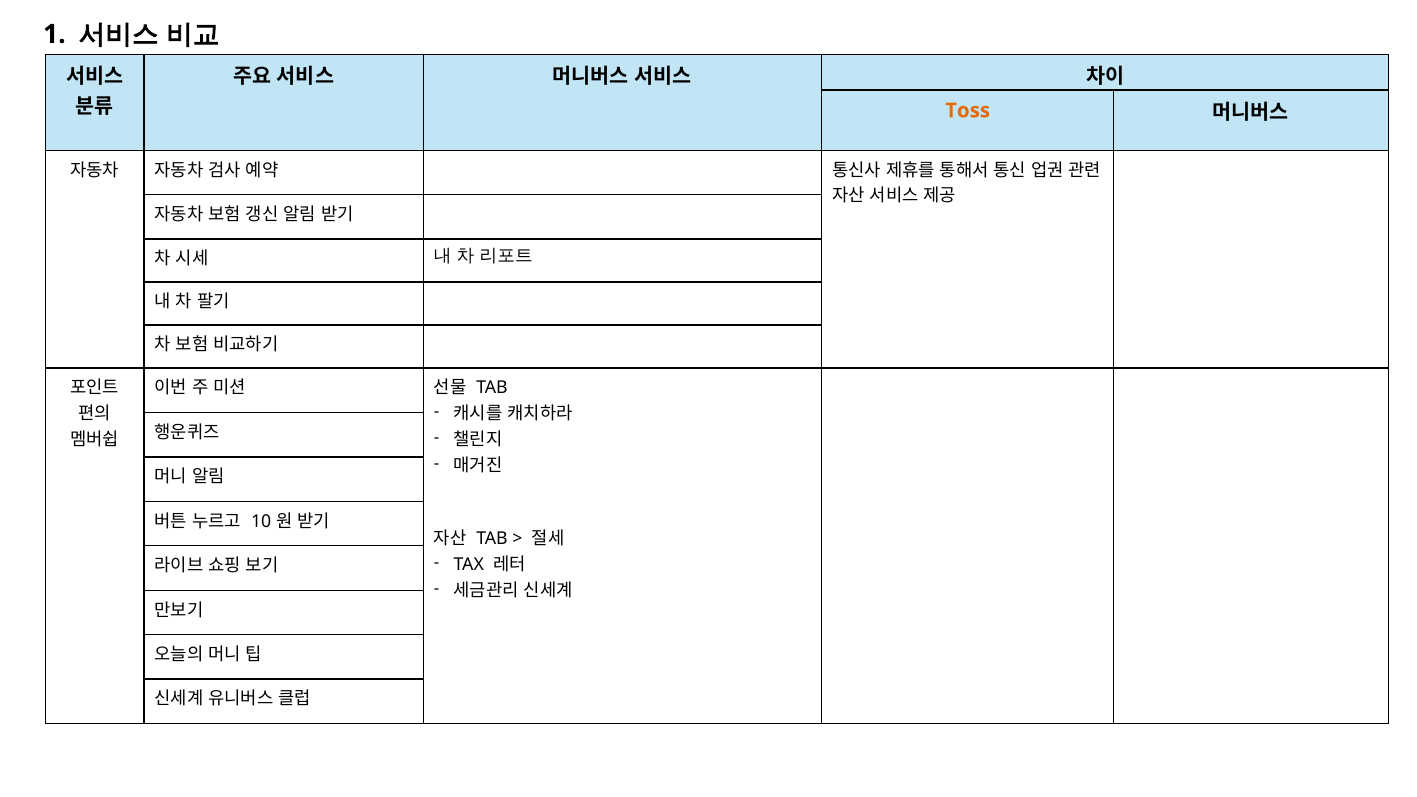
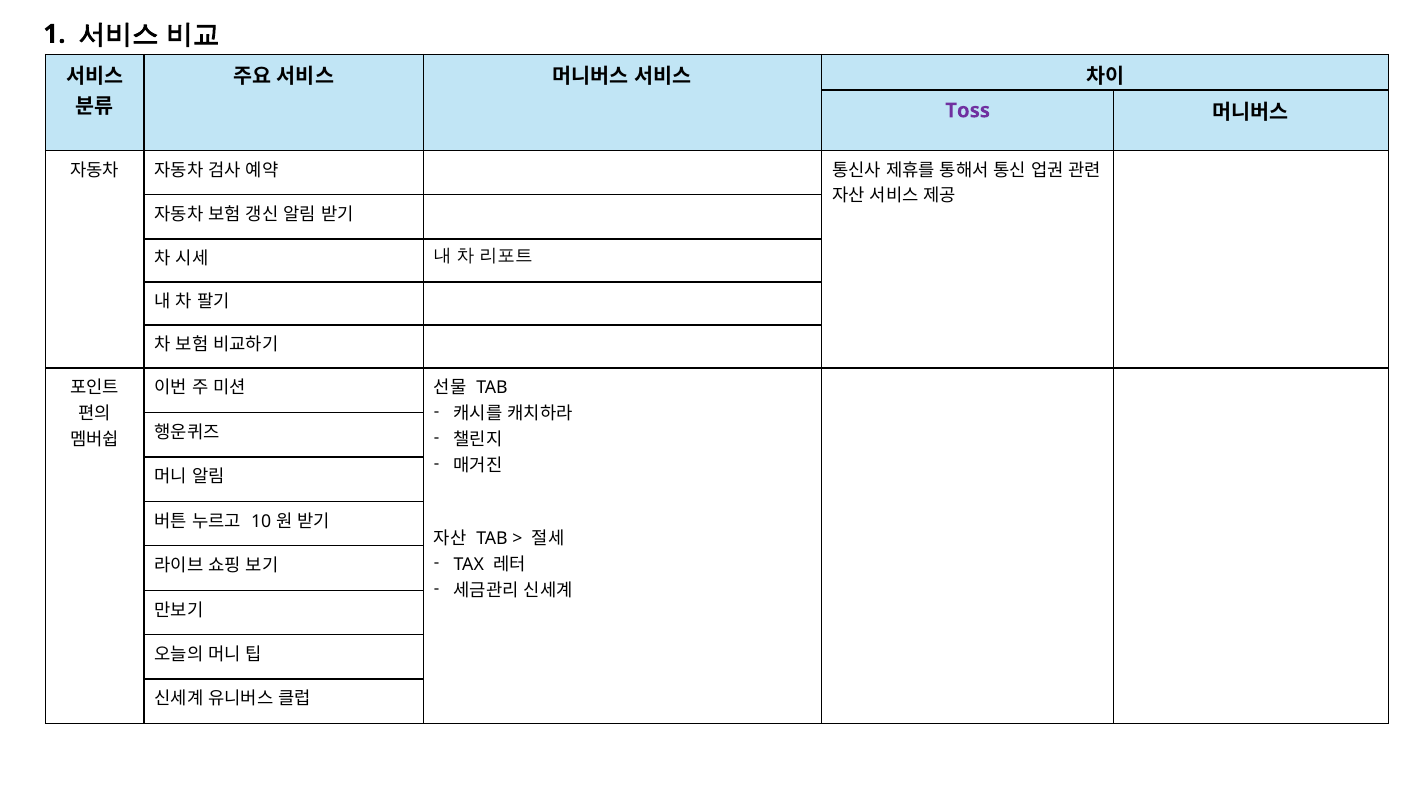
Toss colour: orange -> purple (968, 111)
